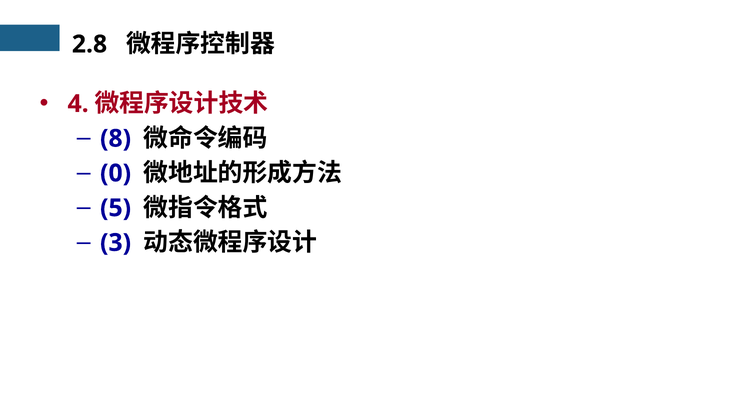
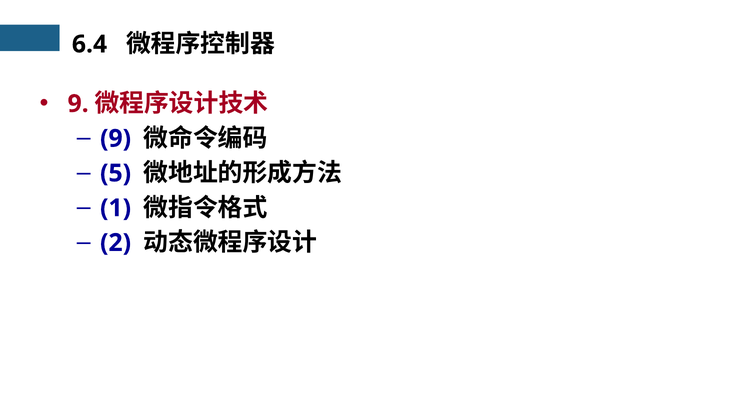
2.8: 2.8 -> 6.4 (90, 44)
4: 4 -> 9 (78, 104)
8: 8 -> 9 (116, 138)
0: 0 -> 5 (116, 173)
5: 5 -> 1 (116, 208)
3: 3 -> 2 (116, 243)
